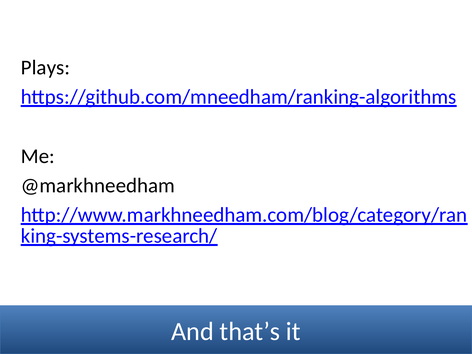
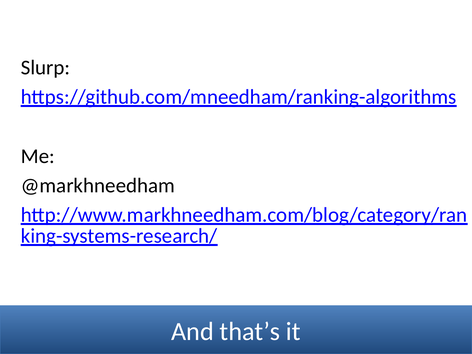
Plays: Plays -> Slurp (45, 68)
